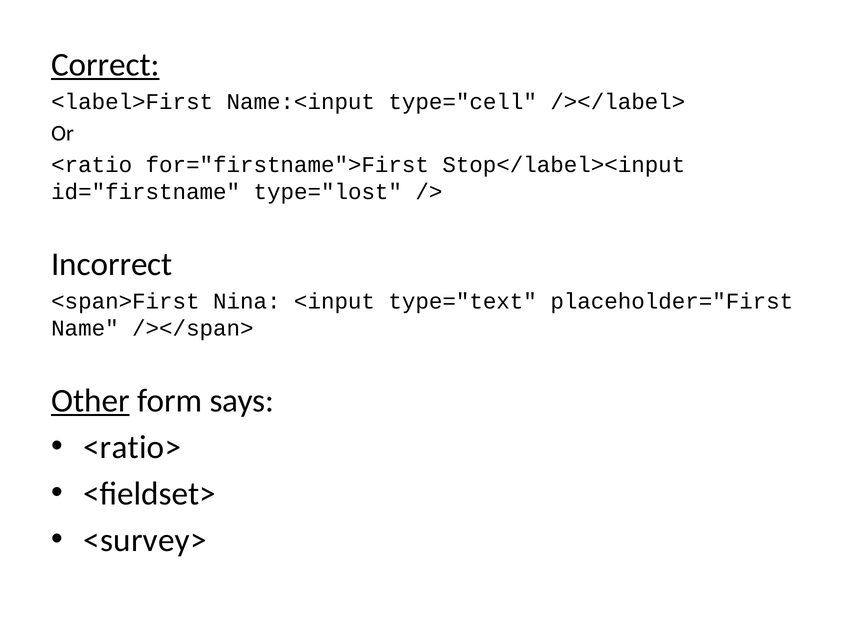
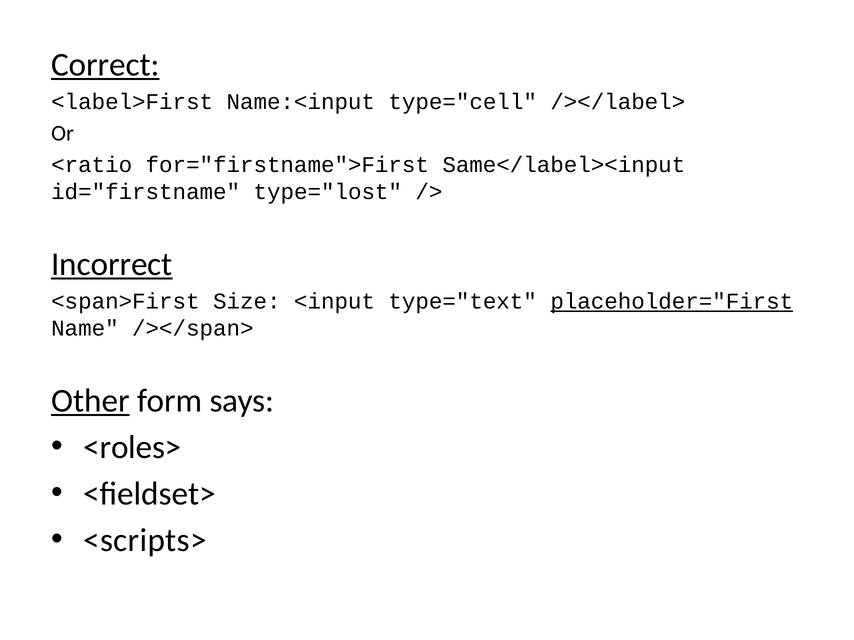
Stop</label><input: Stop</label><input -> Same</label><input (564, 165)
Incorrect underline: none -> present (112, 264)
Nina: Nina -> Size (247, 302)
placeholder="First underline: none -> present (672, 302)
<ratio>: <ratio> -> <roles> (132, 448)
<survey>: <survey> -> <scripts> (145, 541)
